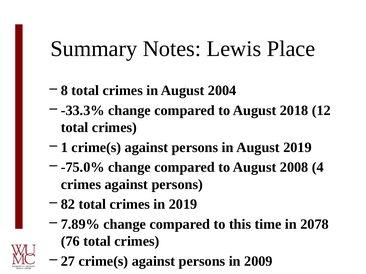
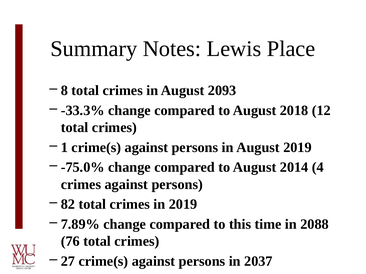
2004: 2004 -> 2093 (222, 91)
2008: 2008 -> 2014 (294, 168)
2078: 2078 -> 2088 (315, 225)
2009: 2009 -> 2037 (258, 262)
